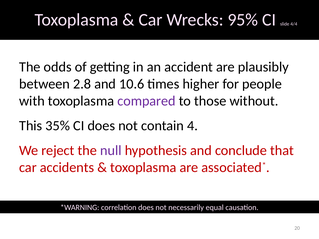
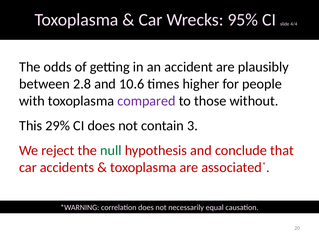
35%: 35% -> 29% (58, 126)
4: 4 -> 3 (193, 126)
null colour: purple -> green (111, 151)
